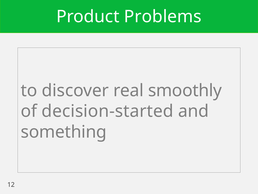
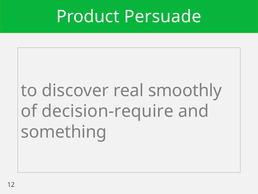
Problems: Problems -> Persuade (163, 17)
decision-started: decision-started -> decision-require (108, 111)
